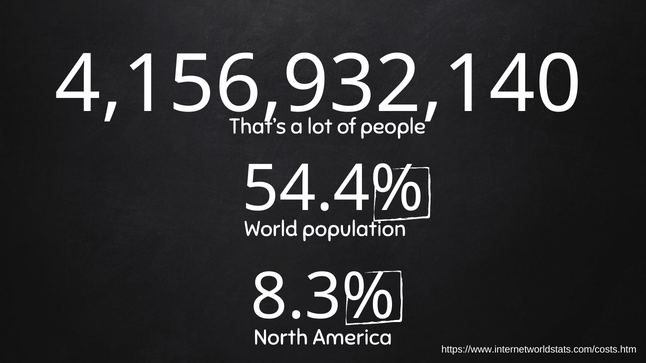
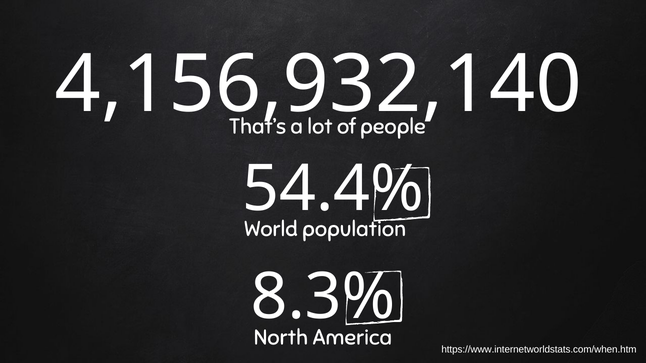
https://www.internetworldstats.com/costs.htm: https://www.internetworldstats.com/costs.htm -> https://www.internetworldstats.com/when.htm (539, 350)
